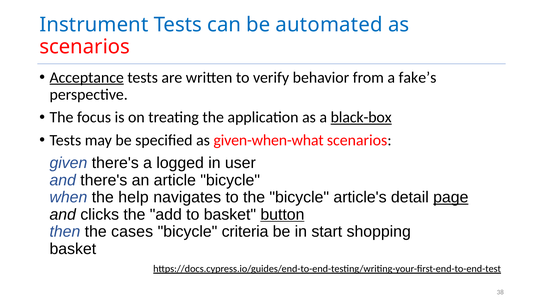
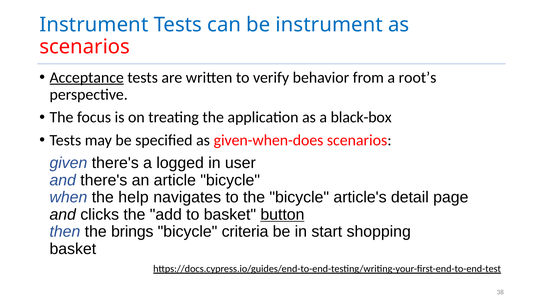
be automated: automated -> instrument (329, 25)
fake’s: fake’s -> root’s (417, 77)
black-box underline: present -> none (361, 117)
given-when-what: given-when-what -> given-when-does (268, 140)
page underline: present -> none (451, 197)
cases: cases -> brings (132, 231)
